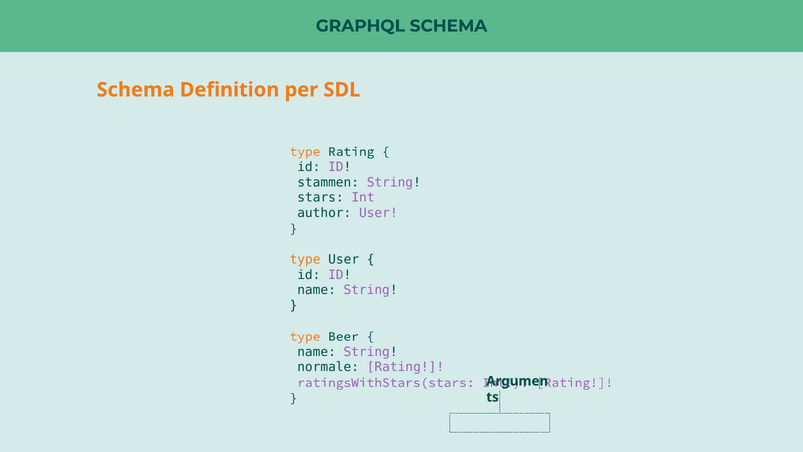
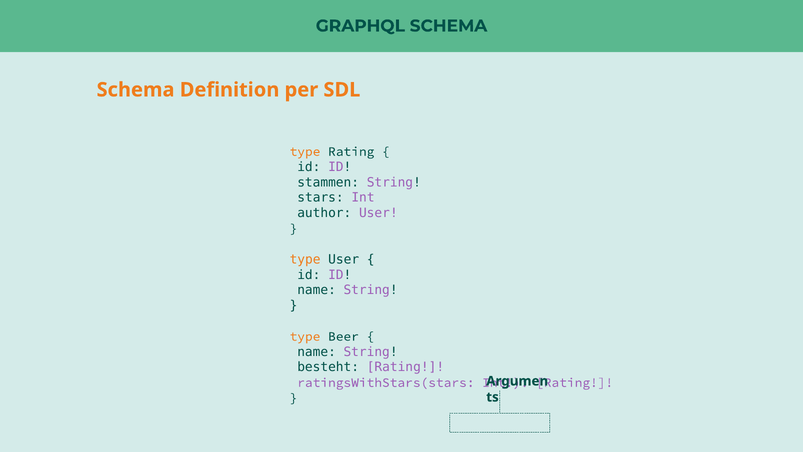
normale: normale -> besteht (328, 367)
